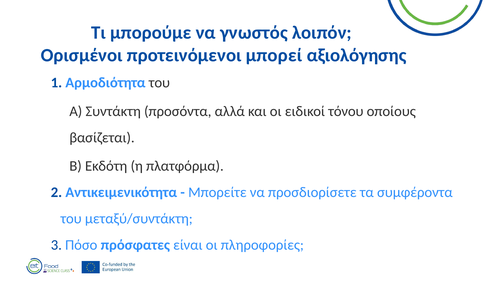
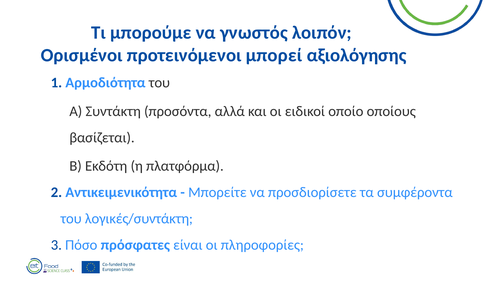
τόνου: τόνου -> οποίο (346, 111)
μεταξύ/συντάκτη: μεταξύ/συντάκτη -> λογικές/συντάκτη (139, 219)
